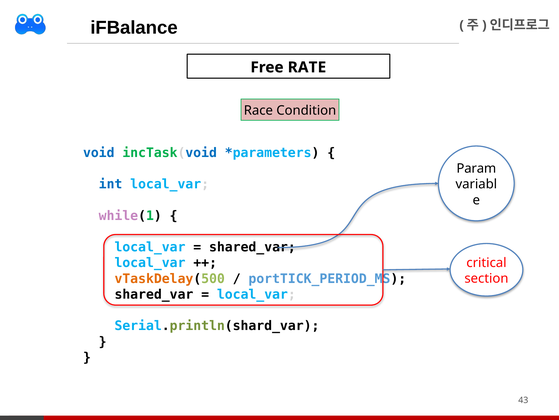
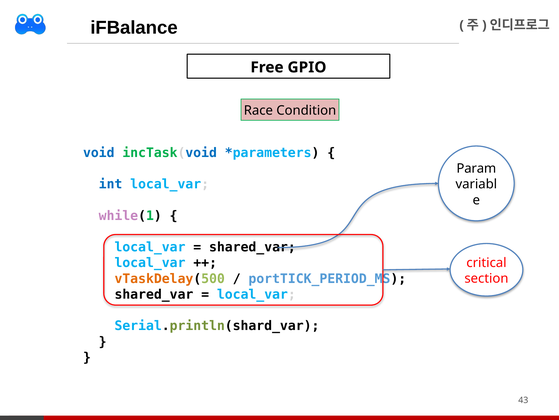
RATE: RATE -> GPIO (307, 67)
